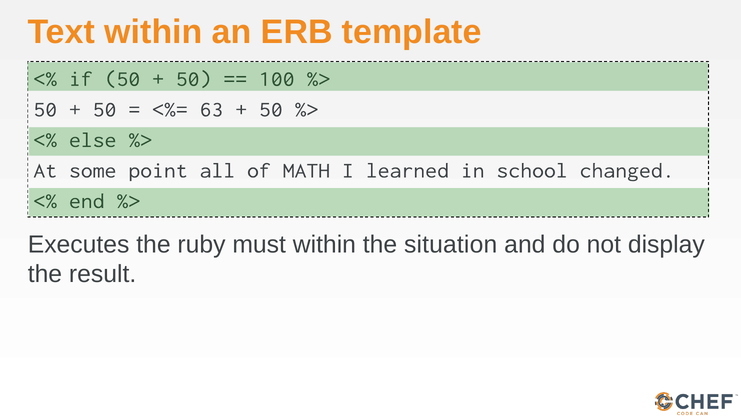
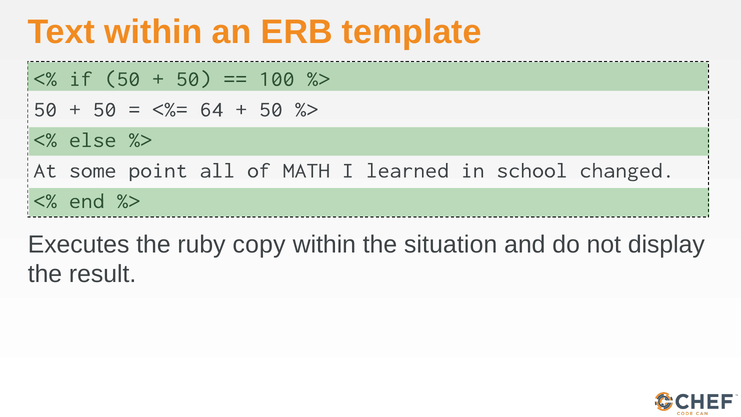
63: 63 -> 64 (212, 109)
must: must -> copy (259, 244)
